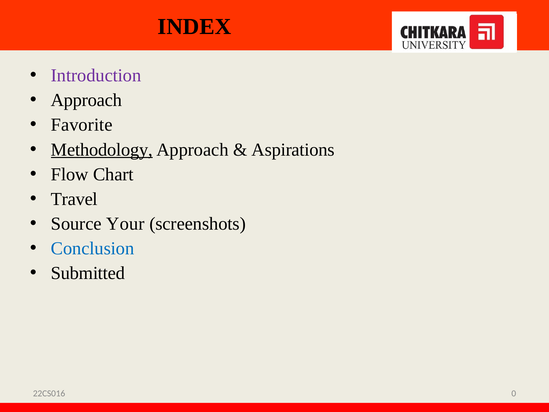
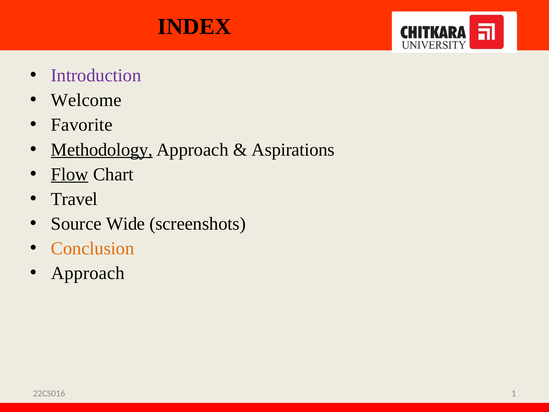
Approach: Approach -> Welcome (86, 100)
Flow underline: none -> present (70, 174)
Your: Your -> Wide (126, 224)
Conclusion colour: blue -> orange (93, 248)
Submitted: Submitted -> Approach (88, 273)
0: 0 -> 1 (514, 393)
